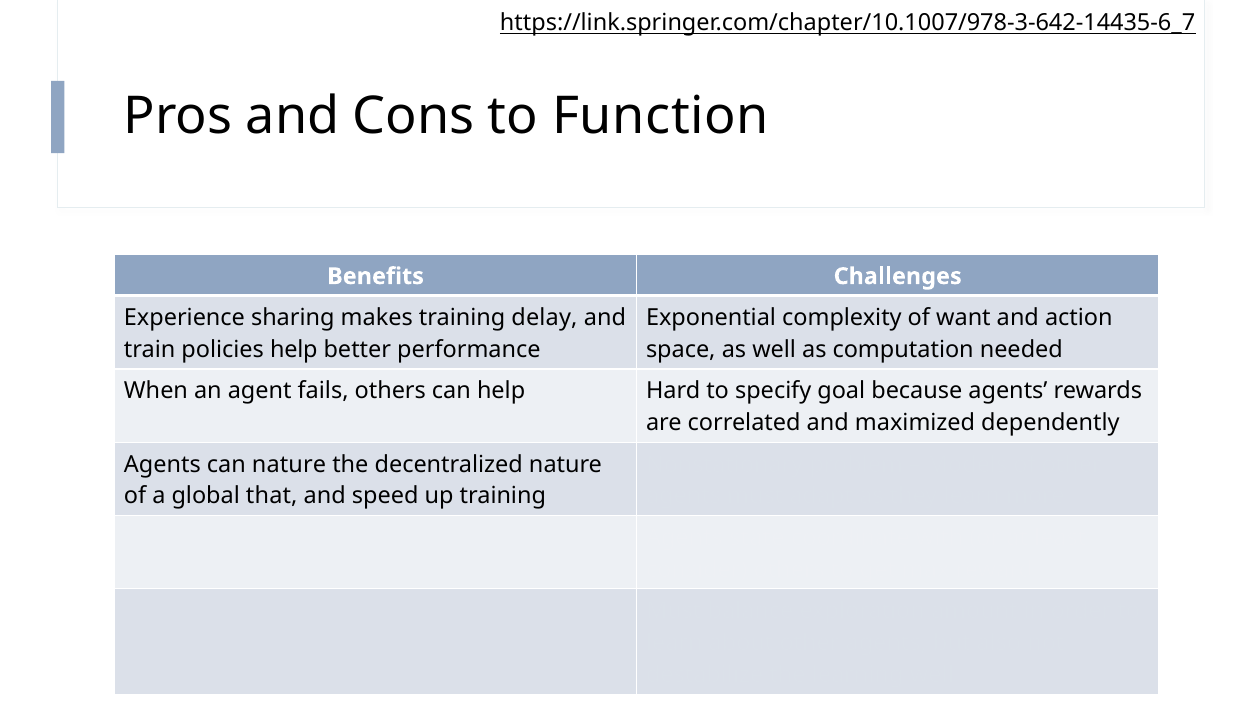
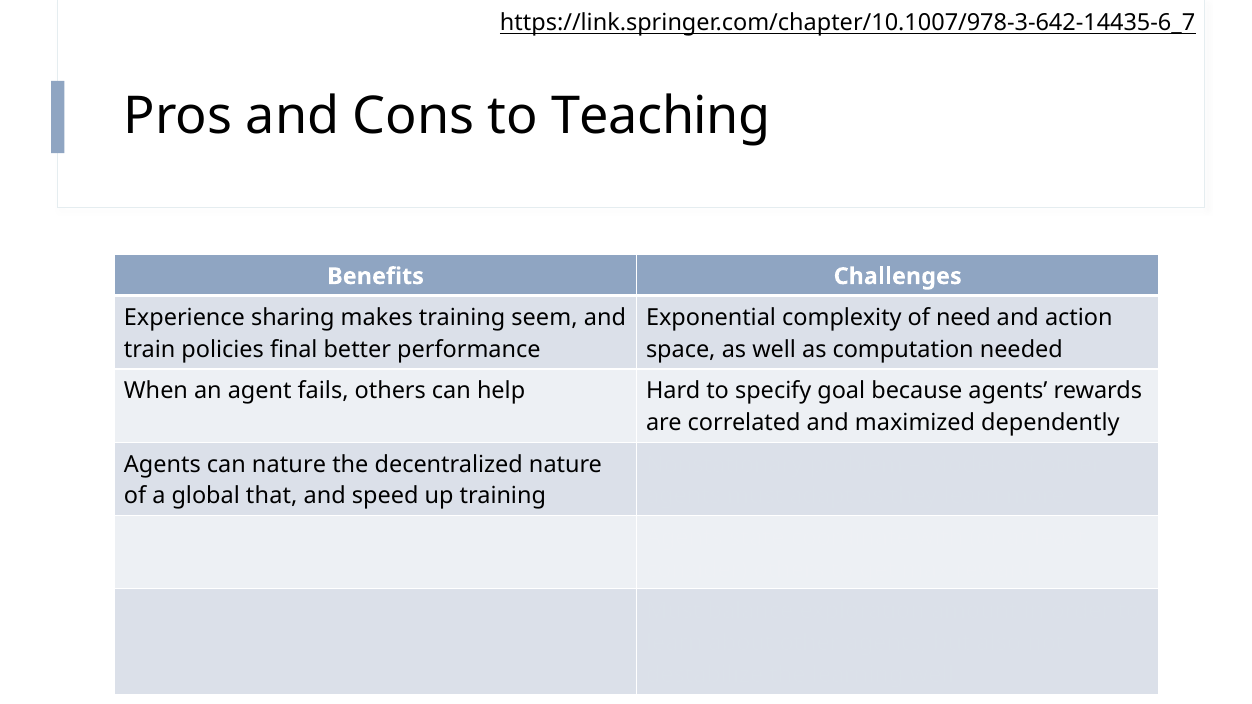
Function: Function -> Teaching (661, 117)
delay: delay -> seem (544, 318)
want: want -> need (964, 318)
policies help: help -> final (294, 350)
